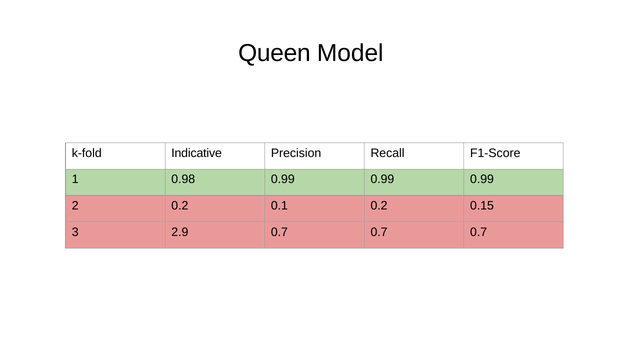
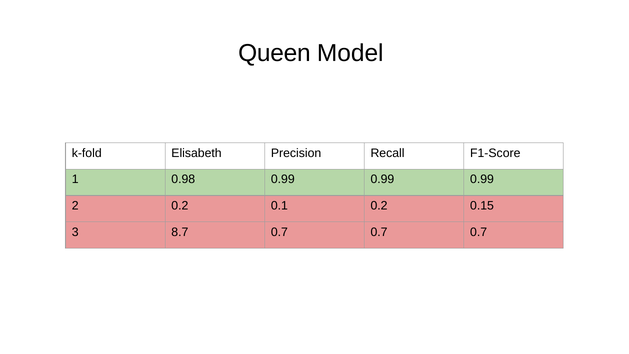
Indicative: Indicative -> Elisabeth (197, 153)
2.9: 2.9 -> 8.7 (180, 232)
